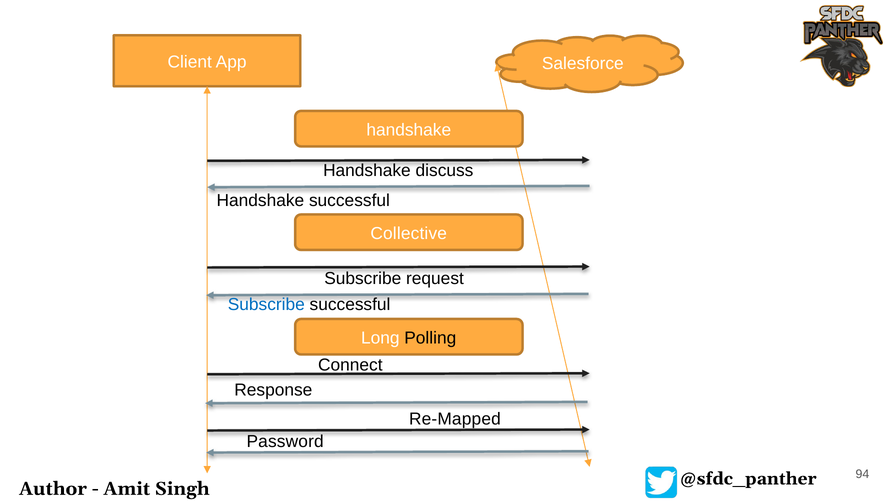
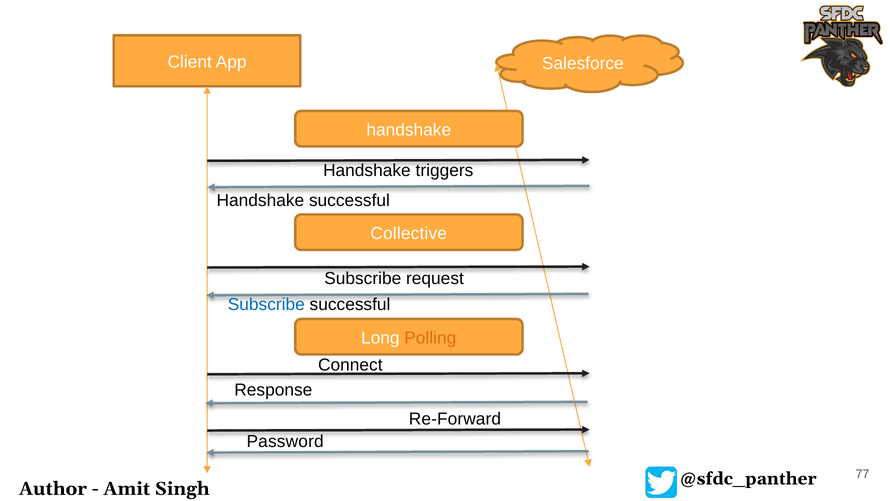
discuss: discuss -> triggers (444, 170)
Polling colour: black -> orange (430, 338)
Re-Mapped: Re-Mapped -> Re-Forward (455, 419)
94: 94 -> 77 (862, 474)
